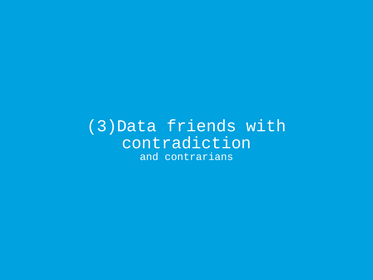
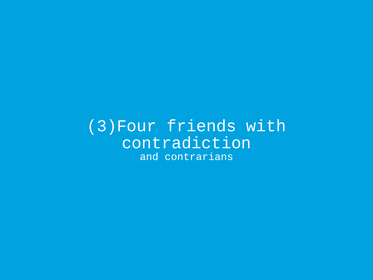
3)Data: 3)Data -> 3)Four (122, 126)
